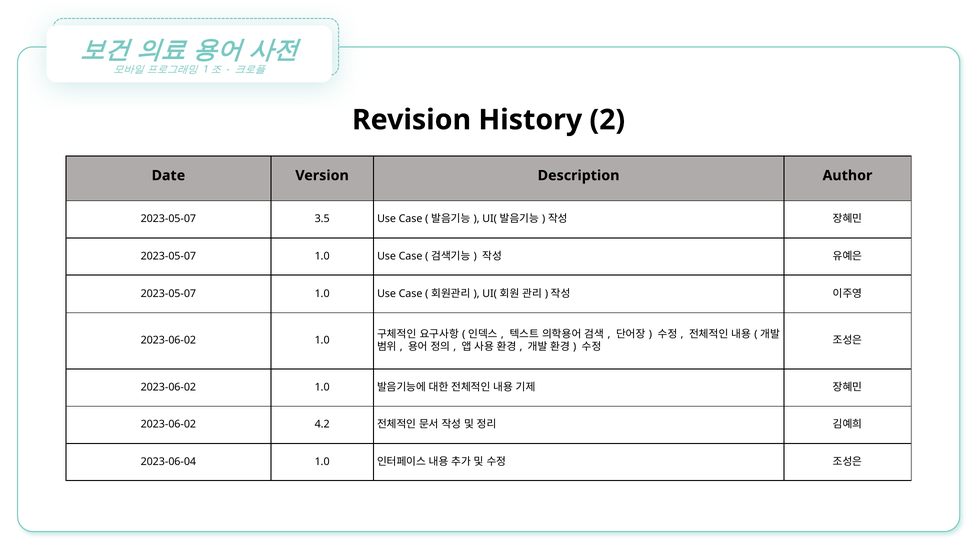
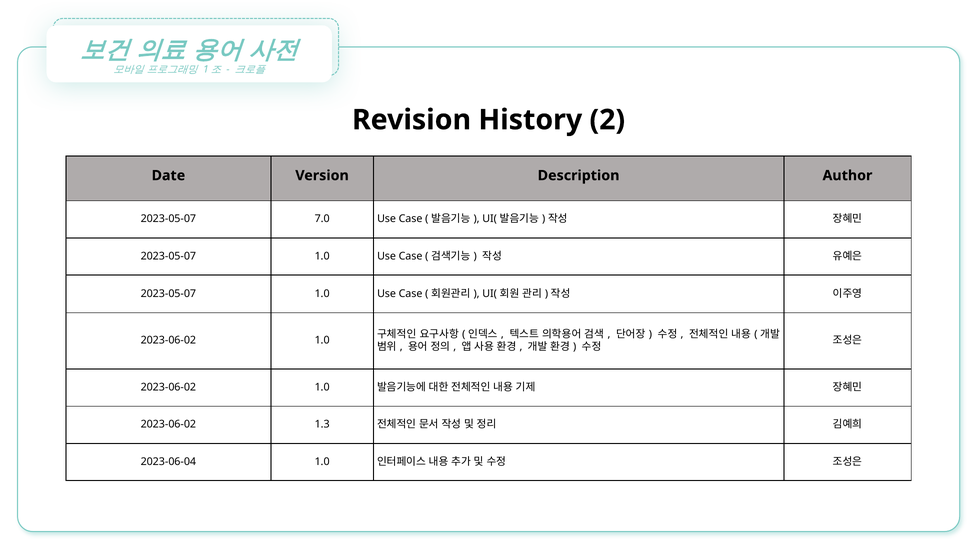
3.5: 3.5 -> 7.0 (322, 219)
4.2: 4.2 -> 1.3 (322, 424)
